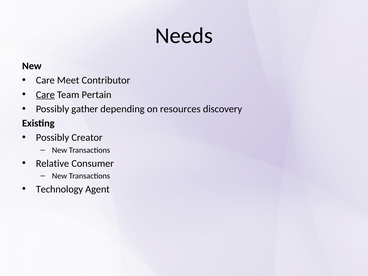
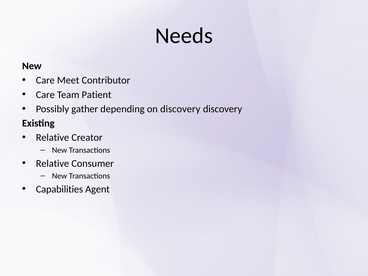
Care underline: present -> none (45, 95)
Pertain: Pertain -> Patient (97, 95)
on resources: resources -> discovery (180, 109)
Possibly: Possibly -> Relative (53, 138)
Technology: Technology -> Capabilities (59, 189)
